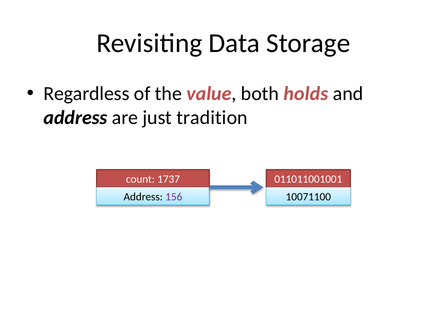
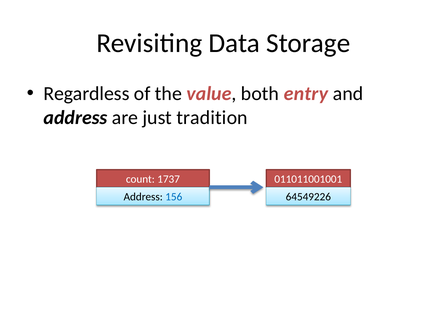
holds: holds -> entry (306, 94)
156 colour: purple -> blue (174, 197)
10071100: 10071100 -> 64549226 (308, 197)
